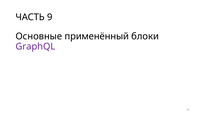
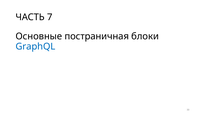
9: 9 -> 7 (50, 17)
применённый: применённый -> постраничная (97, 36)
GraphQL colour: purple -> blue (35, 47)
